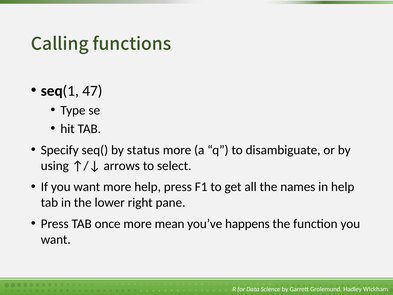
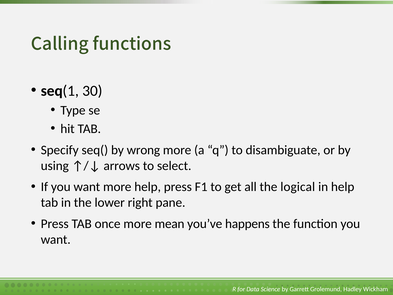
47: 47 -> 30 (92, 91)
status: status -> wrong (143, 150)
names: names -> logical (298, 187)
